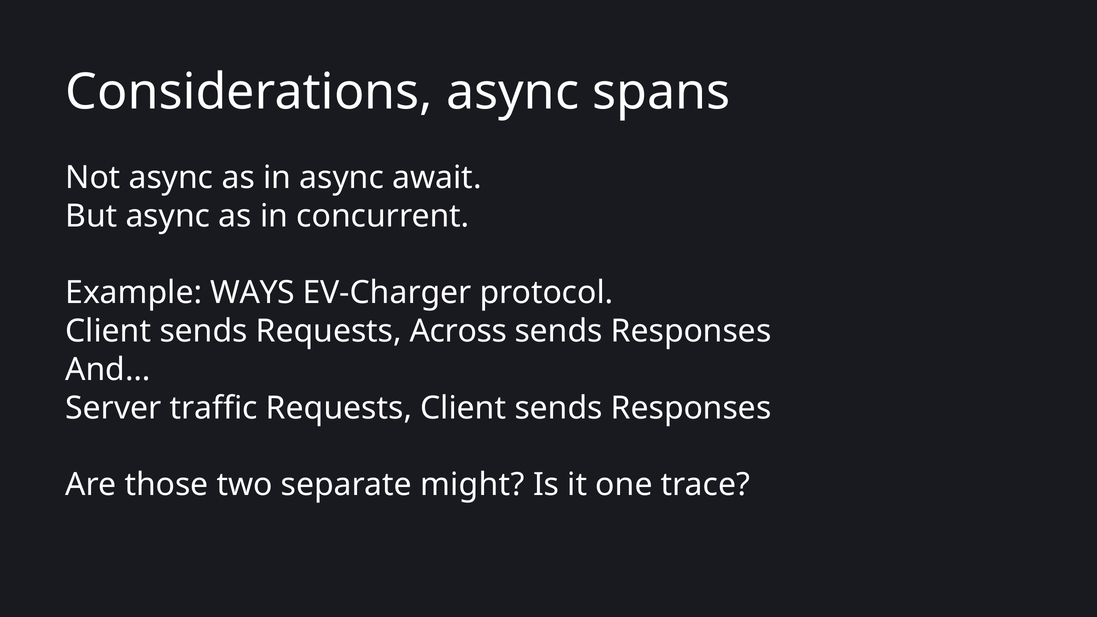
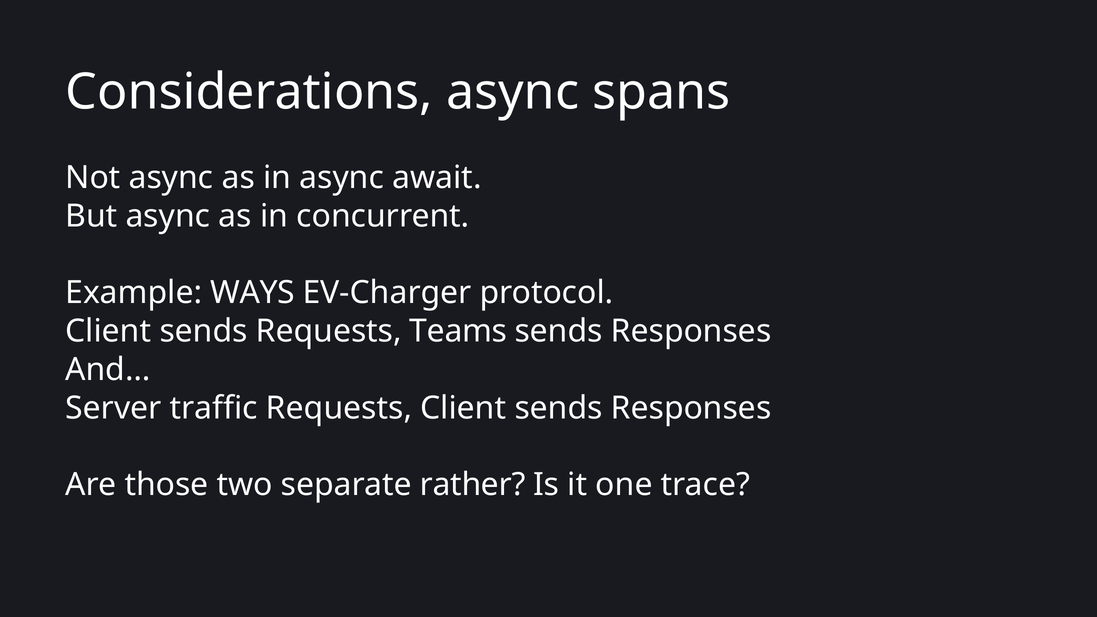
Across: Across -> Teams (458, 331)
might: might -> rather (473, 485)
